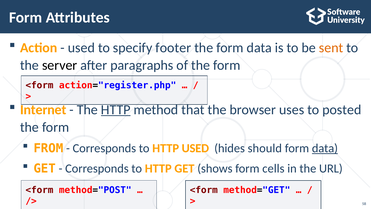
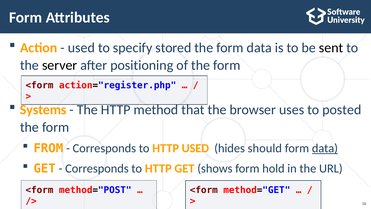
footer: footer -> stored (173, 48)
sent colour: orange -> black (331, 48)
paragraphs: paragraphs -> positioning (142, 65)
Internet: Internet -> Systems (43, 110)
HTTP underline: present -> none (116, 110)
cells: cells -> hold (273, 168)
